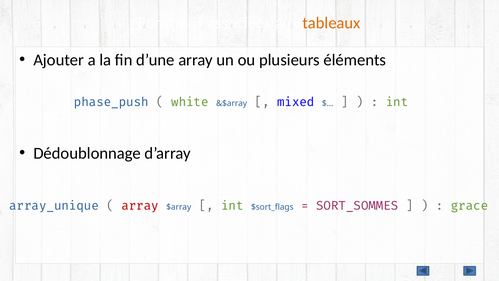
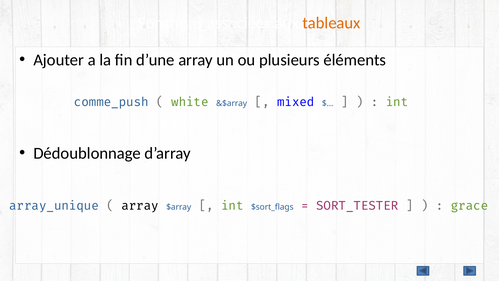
phase_push: phase_push -> comme_push (111, 102)
array colour: red -> black (140, 206)
SORT_SOMMES: SORT_SOMMES -> SORT_TESTER (357, 206)
